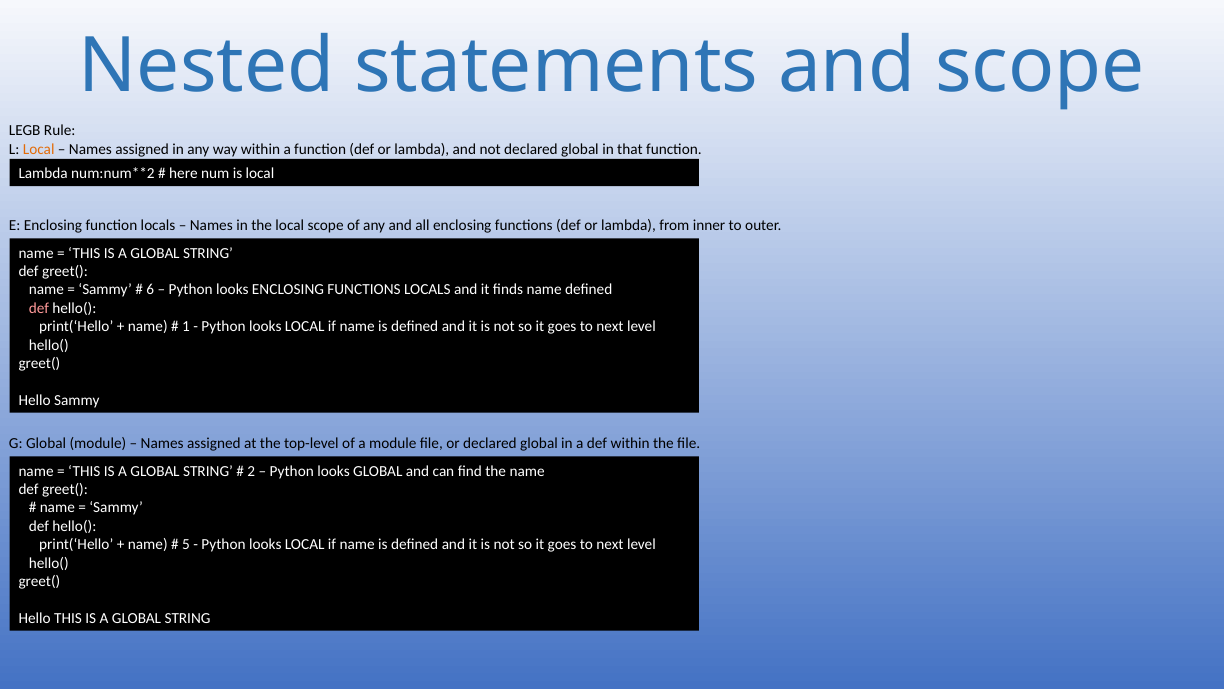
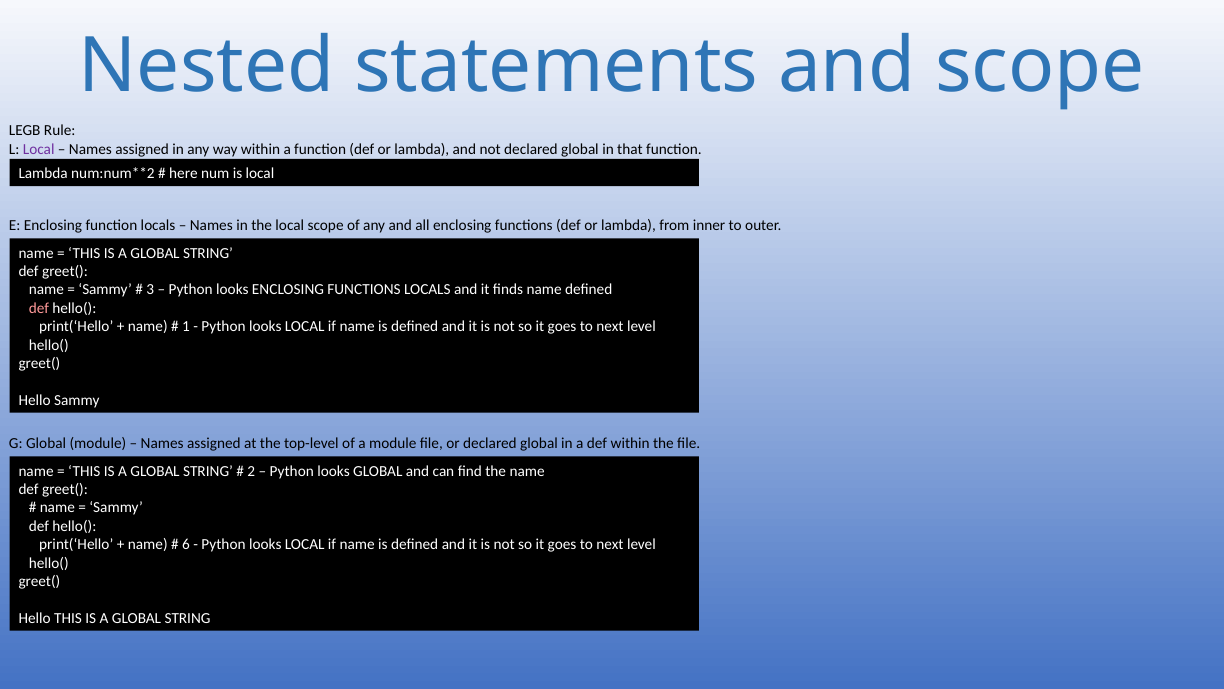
Local colour: orange -> purple (39, 149)
6: 6 -> 3 (150, 290)
5: 5 -> 6 (186, 544)
